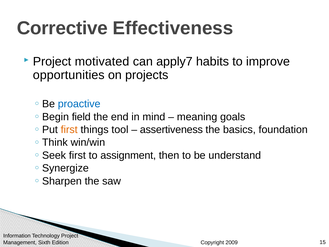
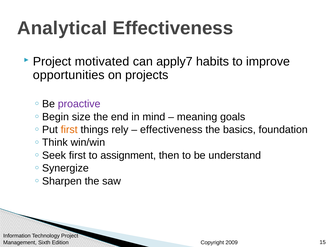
Corrective: Corrective -> Analytical (62, 28)
proactive colour: blue -> purple (79, 104)
field: field -> size (81, 117)
tool: tool -> rely (120, 130)
assertiveness: assertiveness -> effectiveness (171, 130)
